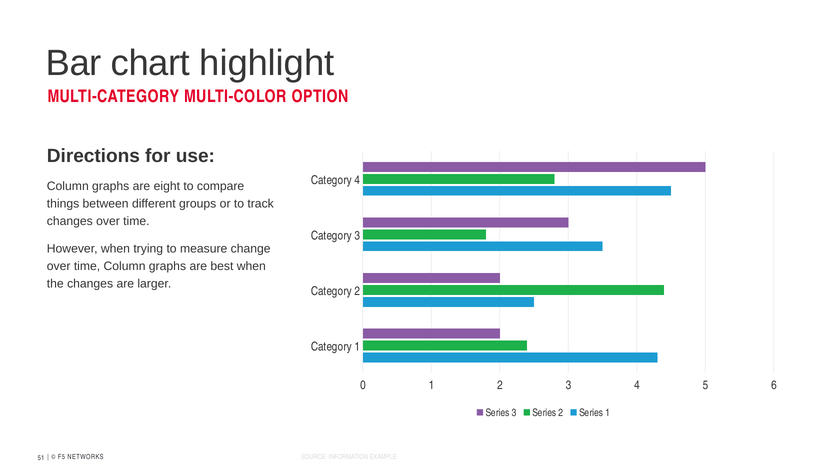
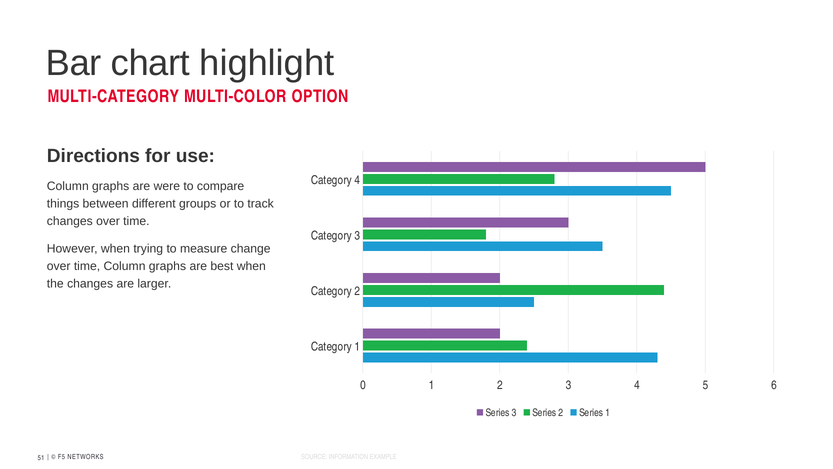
eight: eight -> were (167, 186)
